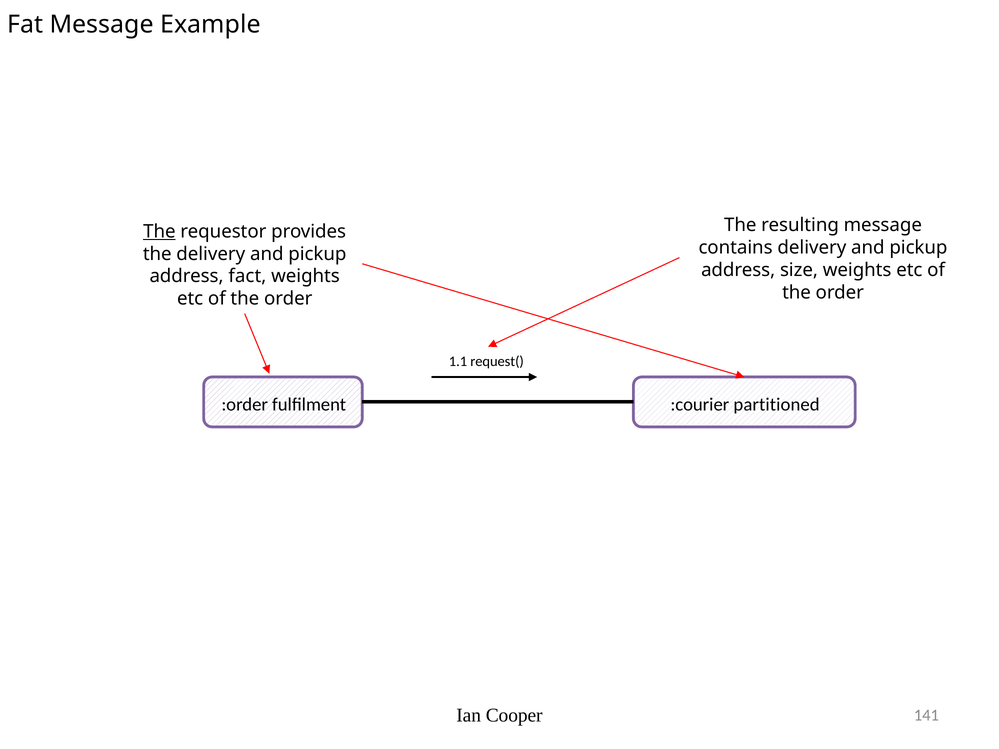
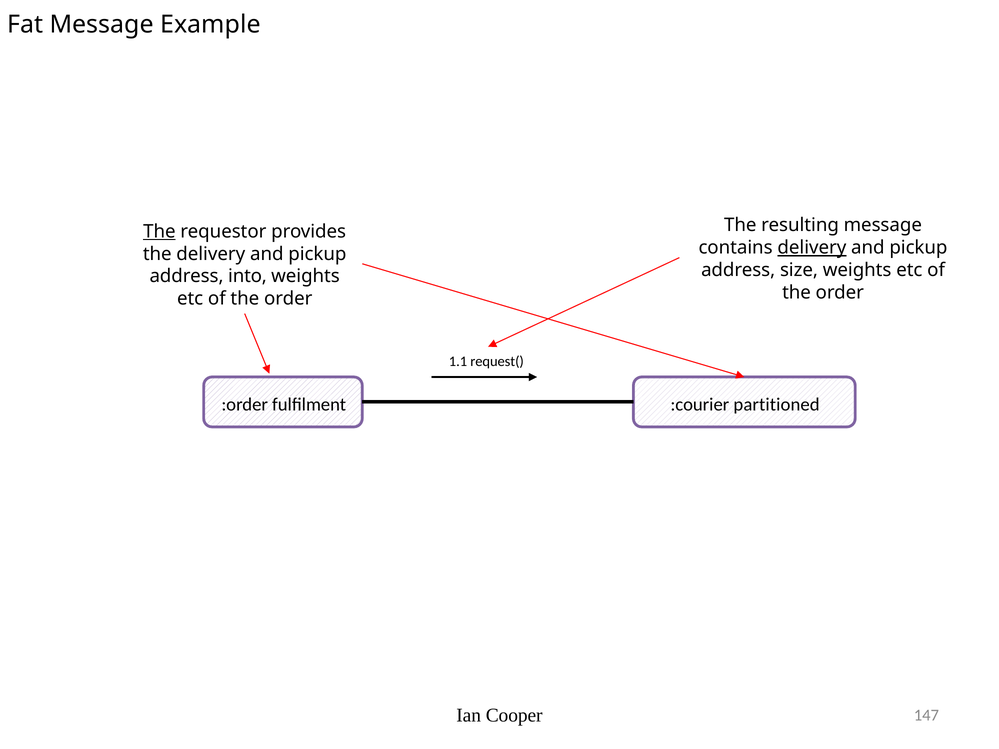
delivery underline: none -> present (812, 248)
fact: fact -> into (247, 276)
141: 141 -> 147 (926, 715)
